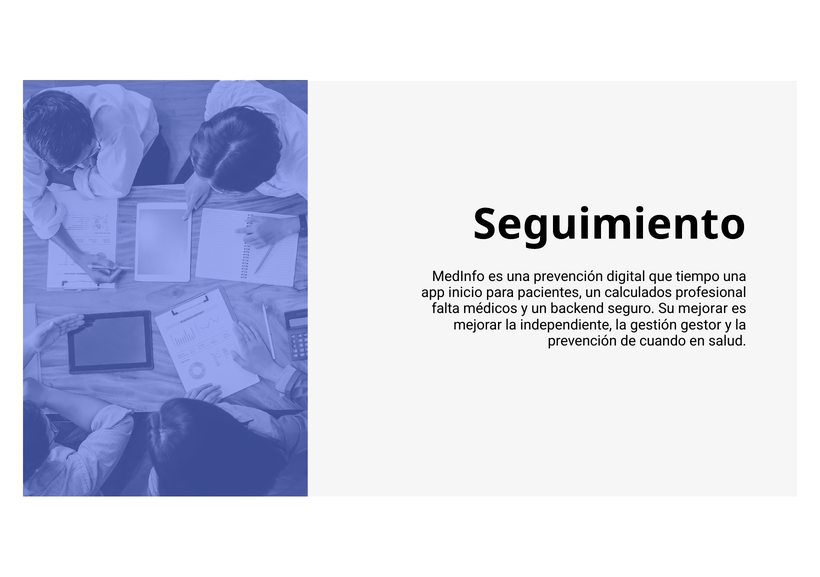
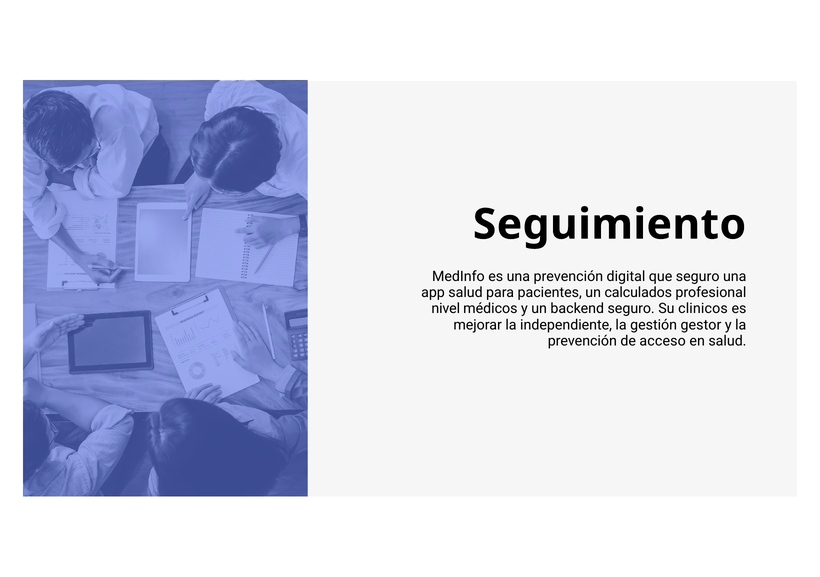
que tiempo: tiempo -> seguro (698, 276)
app inicio: inicio -> salud (466, 292)
falta: falta -> nivel (446, 308)
Su mejorar: mejorar -> clinicos (703, 308)
cuando: cuando -> acceso (663, 341)
